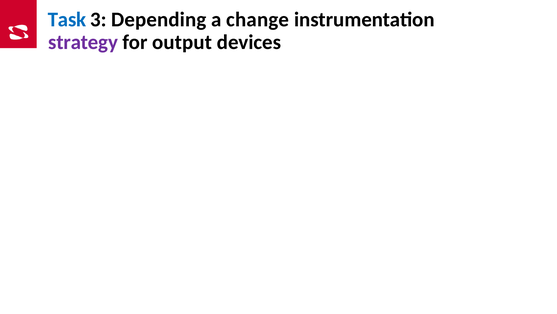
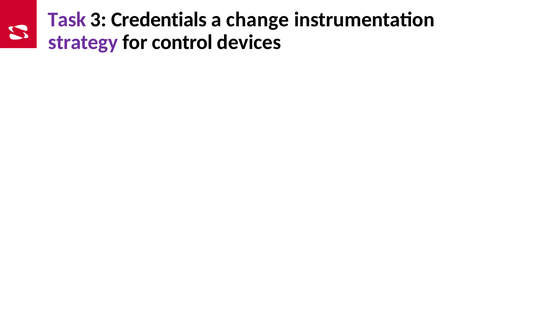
Task colour: blue -> purple (67, 20)
Depending: Depending -> Credentials (159, 20)
output: output -> control (182, 42)
